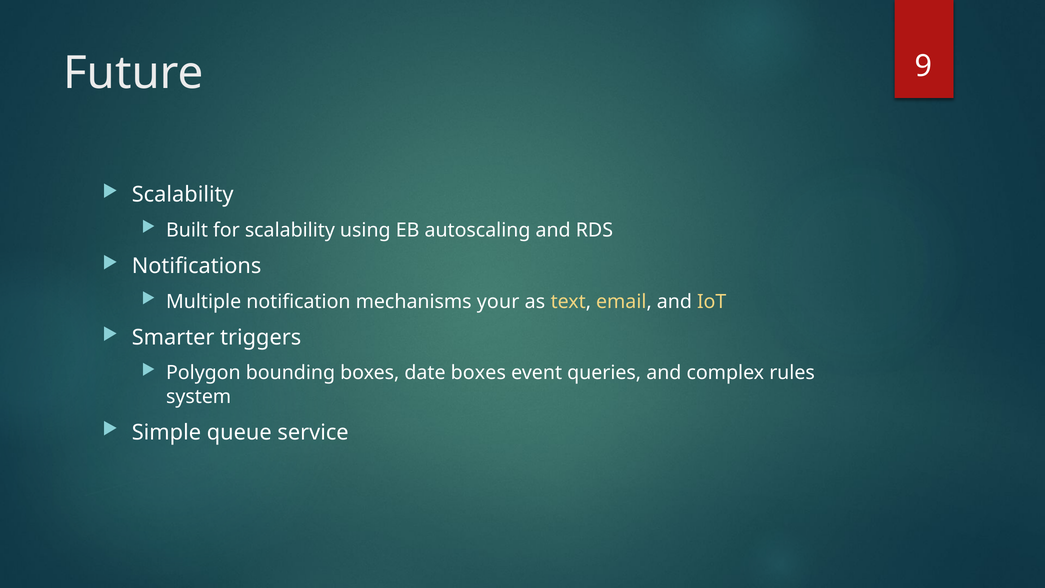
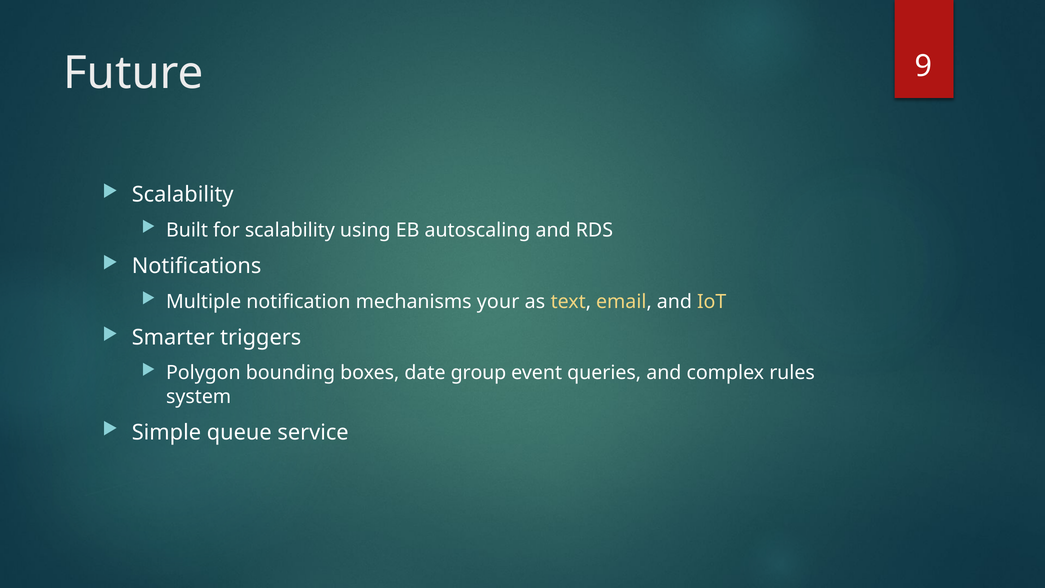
date boxes: boxes -> group (478, 373)
